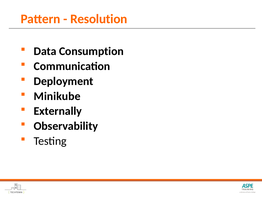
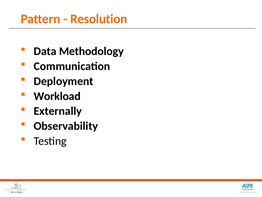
Consumption: Consumption -> Methodology (91, 51)
Minikube: Minikube -> Workload (57, 96)
